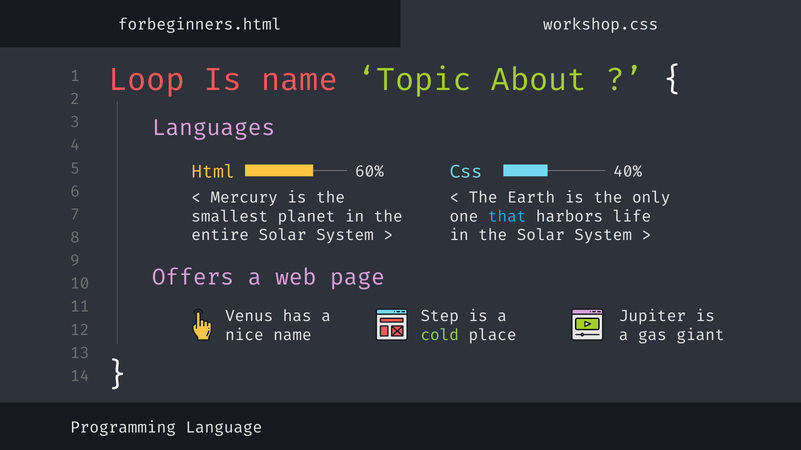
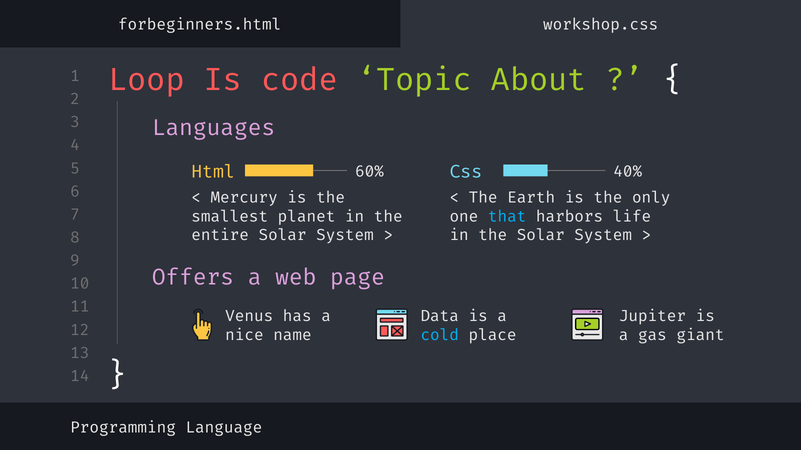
Is name: name -> code (299, 80)
Step: Step -> Data (440, 317)
cold colour: light green -> light blue (440, 335)
